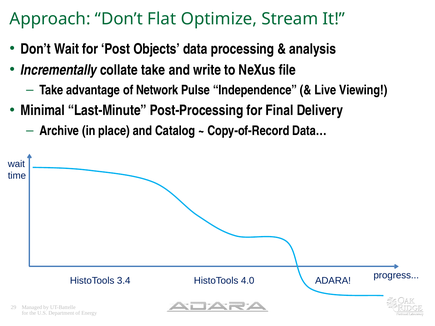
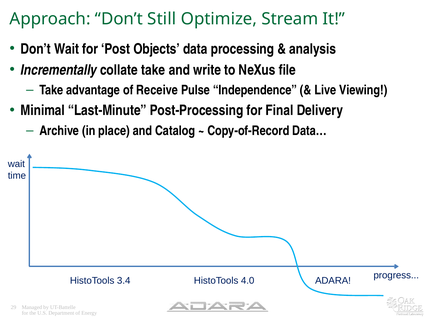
Flat: Flat -> Still (162, 19)
Network: Network -> Receive (157, 90)
